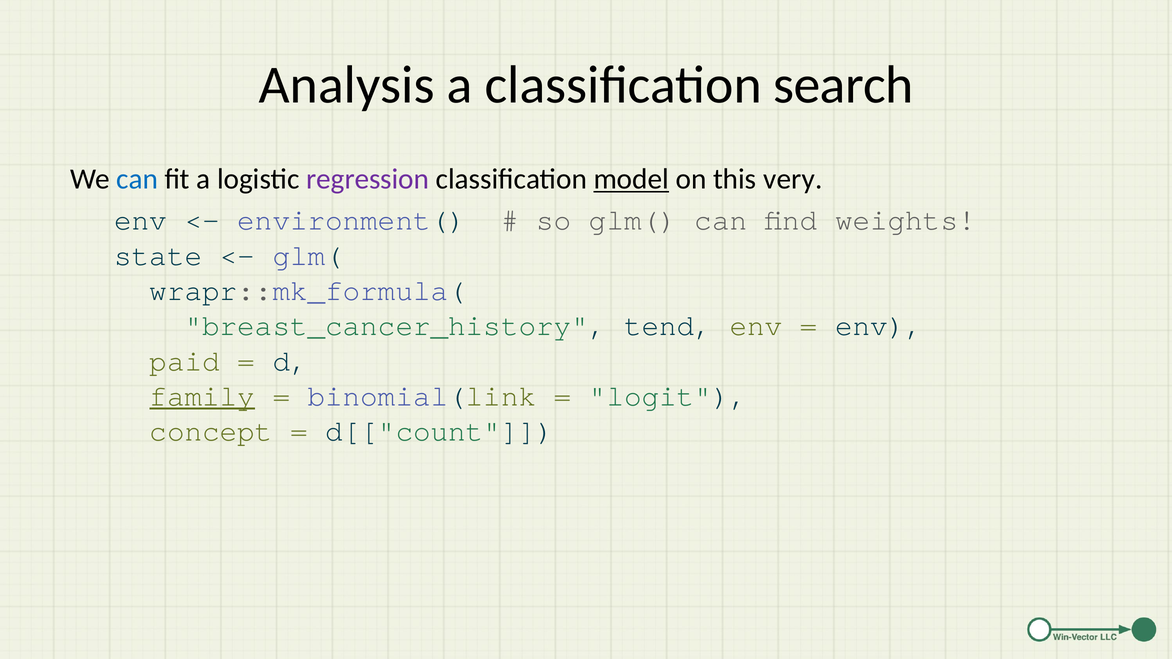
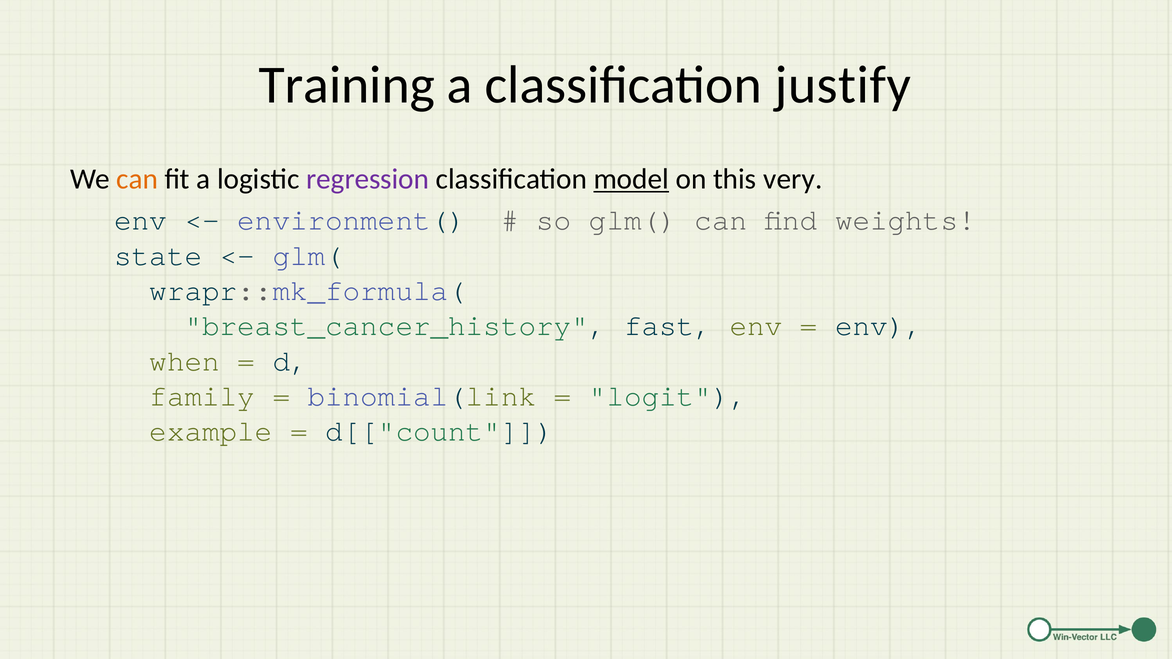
Analysis: Analysis -> Training (347, 85)
search: search -> justify (843, 85)
can colour: blue -> orange (137, 179)
tend: tend -> fast (668, 326)
paid: paid -> when (185, 361)
family underline: present -> none (202, 396)
concept: concept -> example (211, 431)
